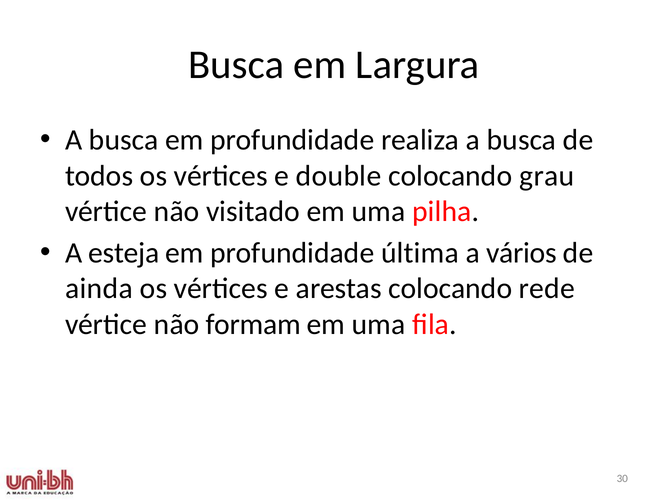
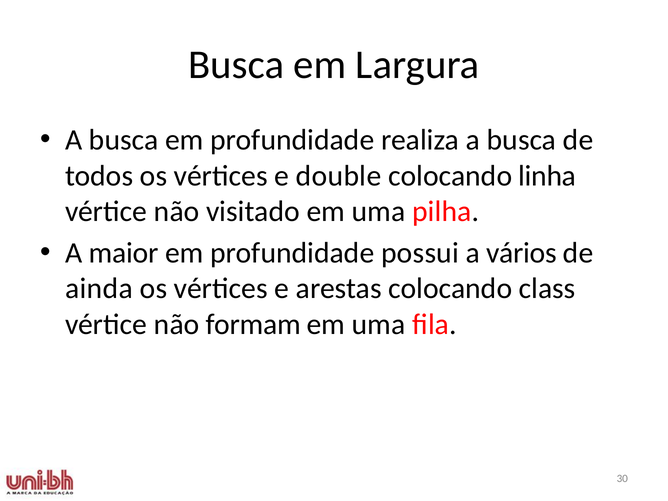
grau: grau -> linha (547, 176)
esteja: esteja -> maior (124, 253)
última: última -> possui (420, 253)
rede: rede -> class (547, 289)
